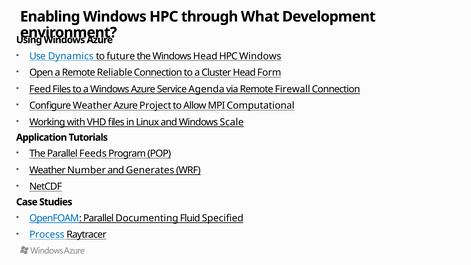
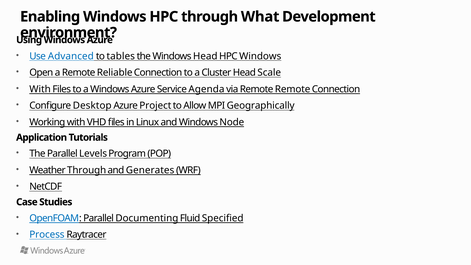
Dynamics: Dynamics -> Advanced (71, 56)
future: future -> tables (121, 56)
Form: Form -> Scale (269, 73)
Feed: Feed -> With (40, 89)
Remote Firewall: Firewall -> Remote (293, 89)
Configure Weather: Weather -> Desktop (92, 106)
Computational: Computational -> Geographically (261, 106)
Scale: Scale -> Node (232, 122)
Feeds: Feeds -> Levels (93, 154)
Weather Number: Number -> Through (87, 170)
